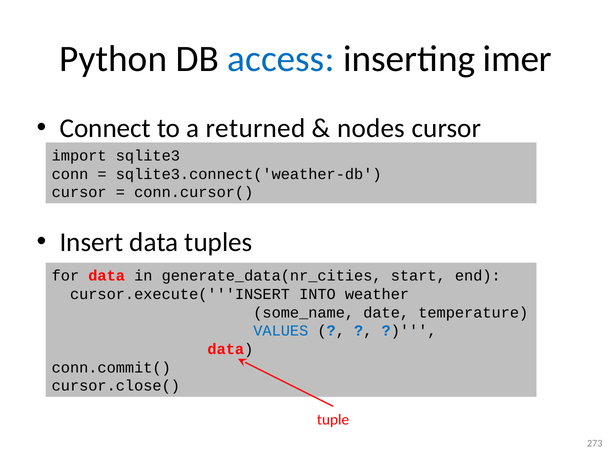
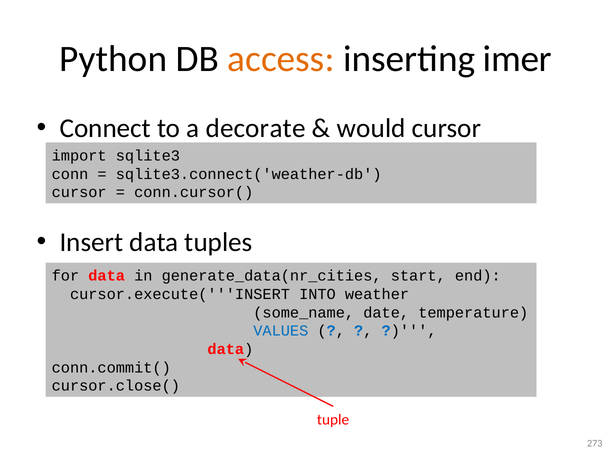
access colour: blue -> orange (281, 59)
returned: returned -> decorate (256, 128)
nodes: nodes -> would (371, 128)
